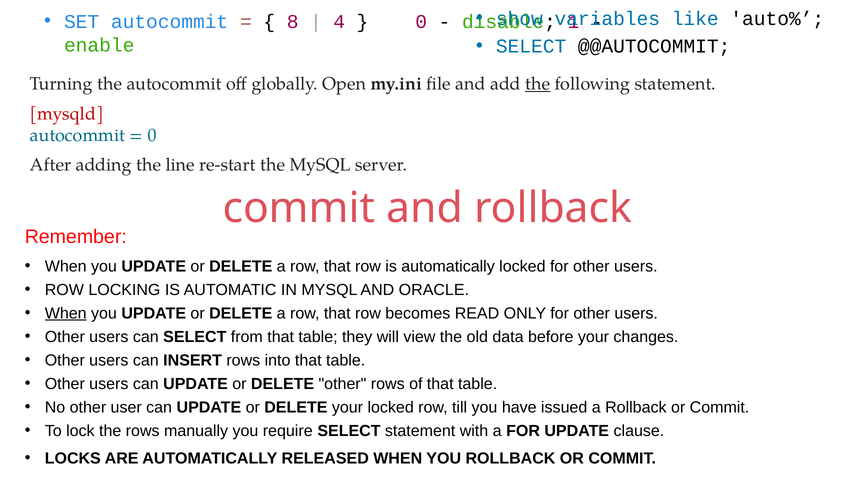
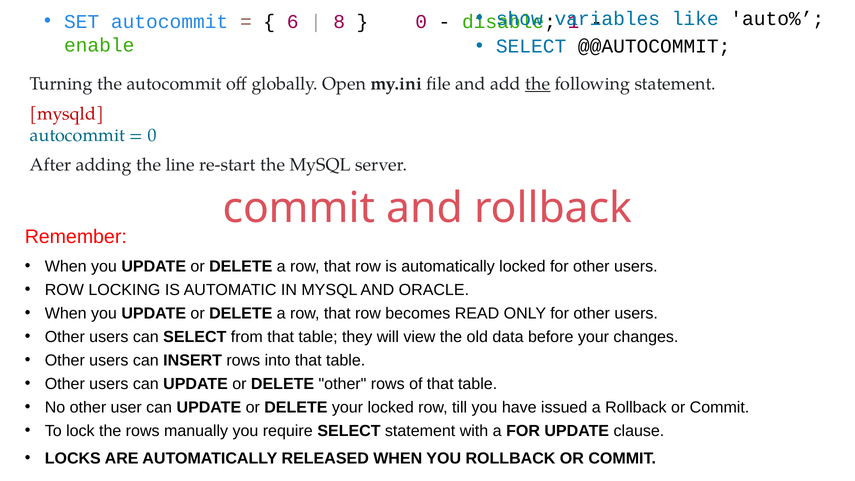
8: 8 -> 6 (293, 22)
4: 4 -> 8 (339, 22)
When underline: present -> none (66, 313)
